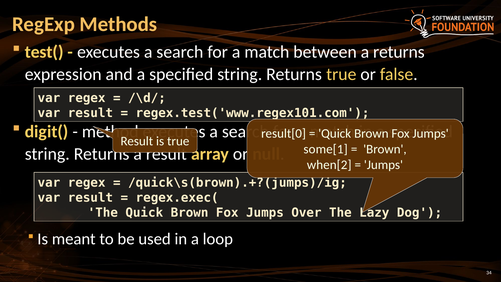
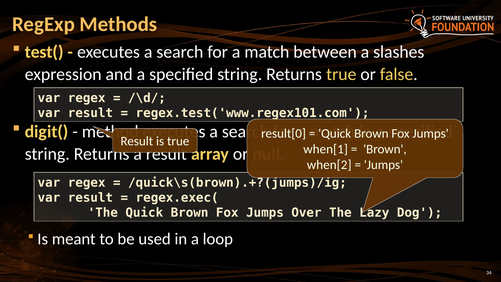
a returns: returns -> slashes (399, 52)
some[1: some[1 -> when[1 (326, 149)
